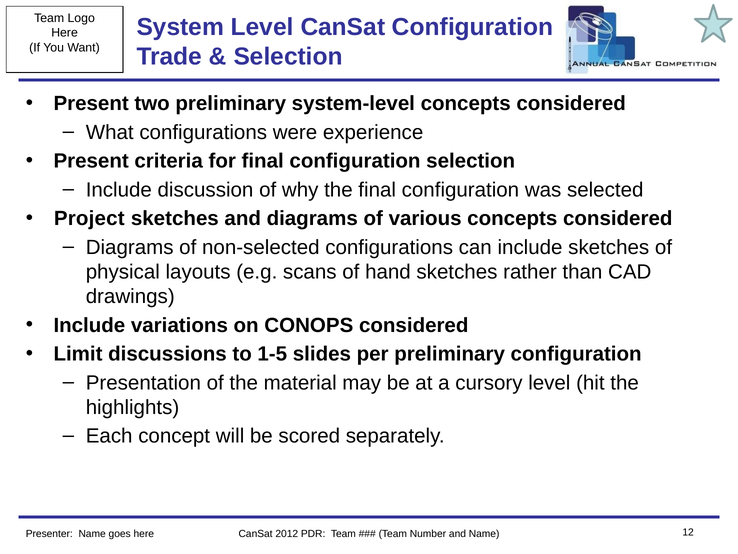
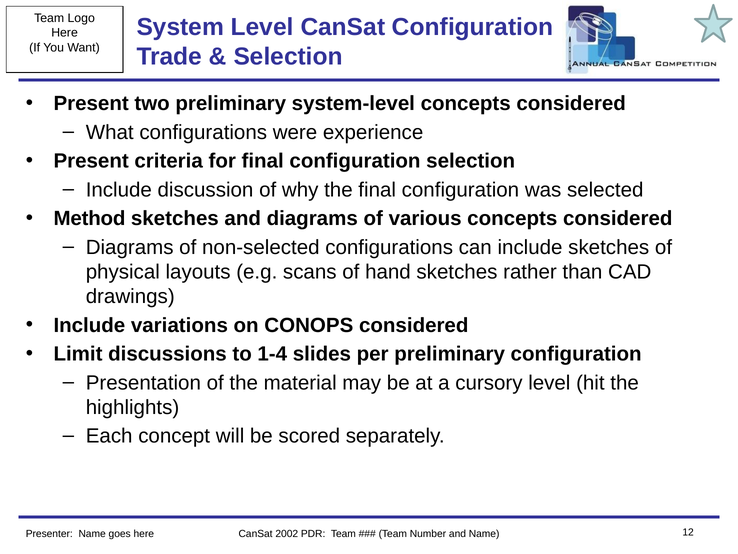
Project: Project -> Method (89, 218)
1-5: 1-5 -> 1-4 (272, 354)
2012: 2012 -> 2002 (287, 533)
